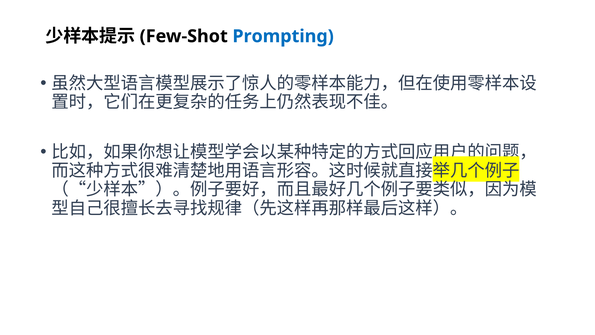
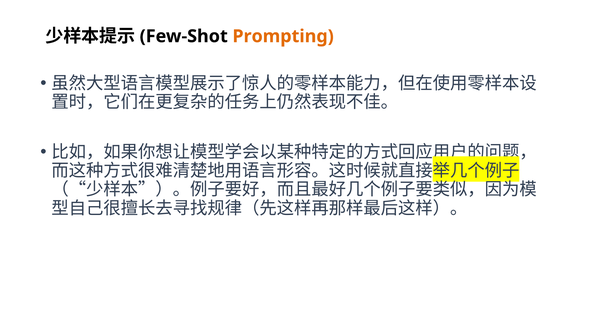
Prompting colour: blue -> orange (283, 36)
